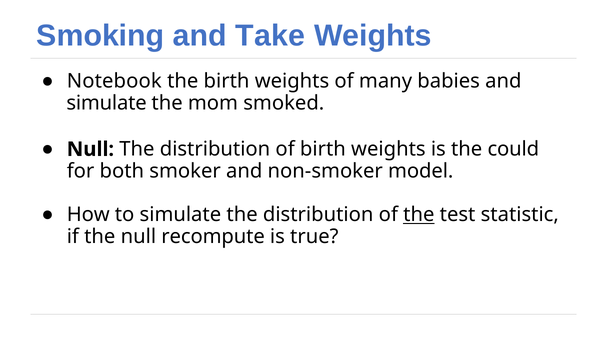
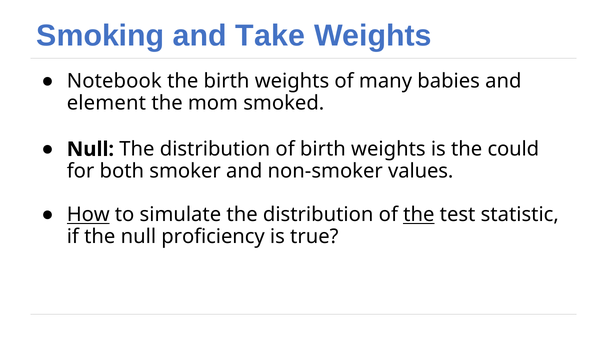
simulate: simulate -> element (106, 103)
model: model -> values (421, 171)
How underline: none -> present (88, 215)
recompute: recompute -> proficiency (213, 237)
